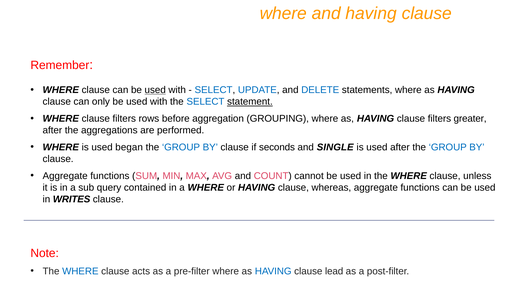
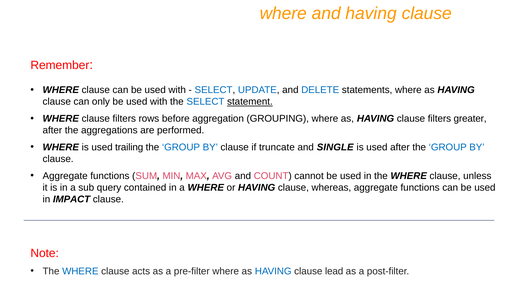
used underline: present -> none (155, 90)
began: began -> trailing (129, 147)
seconds: seconds -> truncate (277, 147)
WRITES: WRITES -> IMPACT (72, 199)
